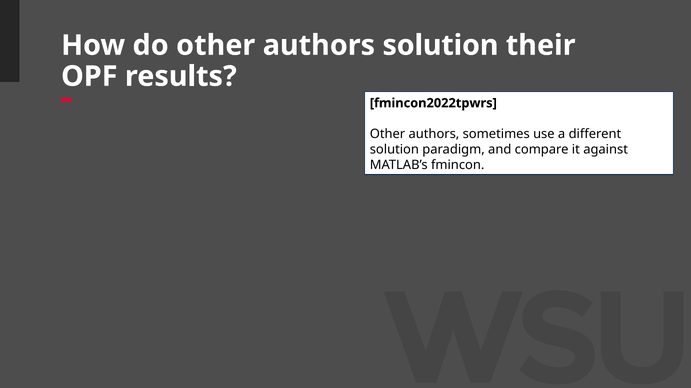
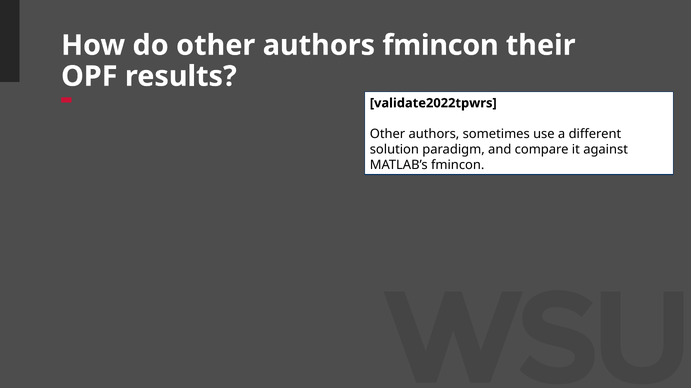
authors solution: solution -> fmincon (441, 45)
fmincon2022tpwrs: fmincon2022tpwrs -> validate2022tpwrs (433, 103)
